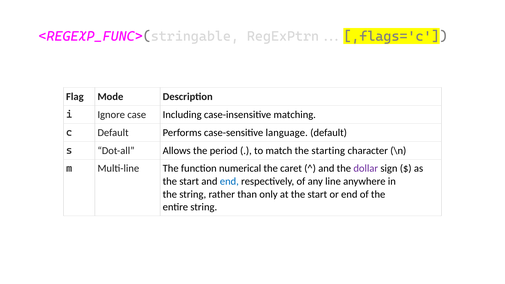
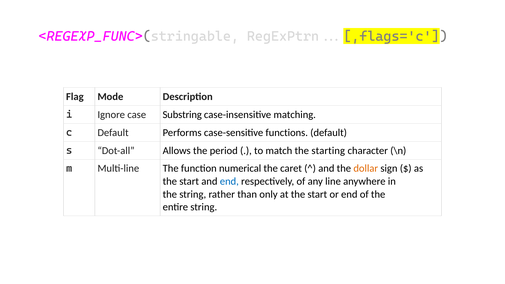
Including: Including -> Substring (182, 115)
language: language -> functions (287, 133)
dollar colour: purple -> orange (366, 168)
